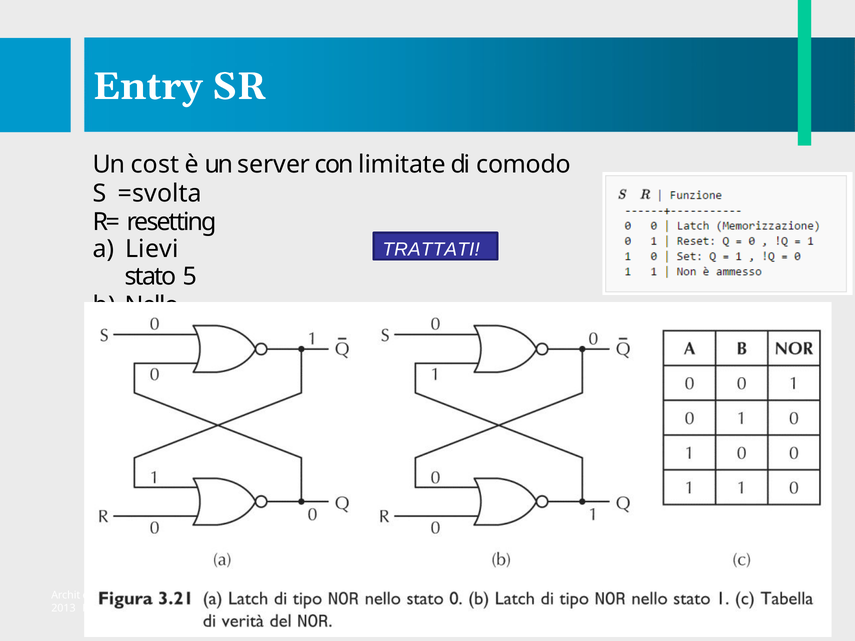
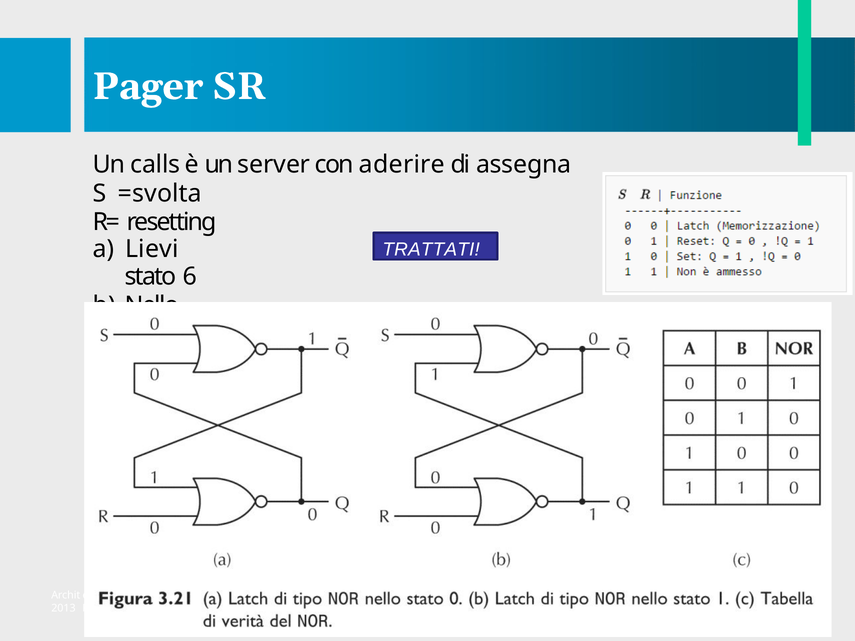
Entry: Entry -> Pager (148, 86)
cost: cost -> calls (155, 164)
limitate: limitate -> aderire (402, 164)
comodo: comodo -> assegna (524, 164)
5: 5 -> 6 (190, 276)
